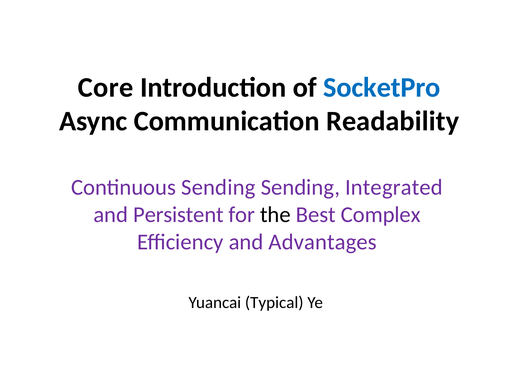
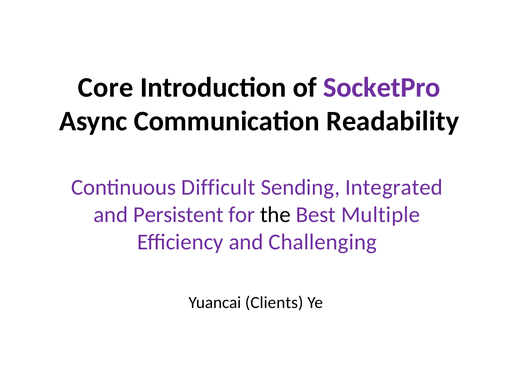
SocketPro colour: blue -> purple (382, 88)
Continuous Sending: Sending -> Difficult (218, 188)
Complex: Complex -> Multiple (381, 215)
Advantages: Advantages -> Challenging (323, 242)
Typical: Typical -> Clients (274, 303)
